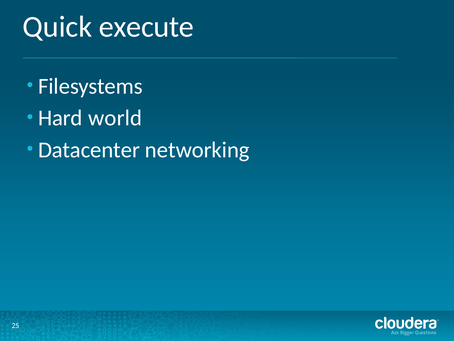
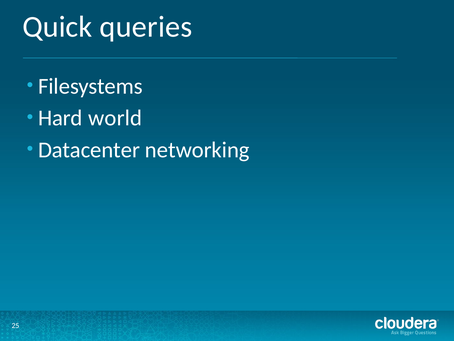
execute: execute -> queries (146, 27)
